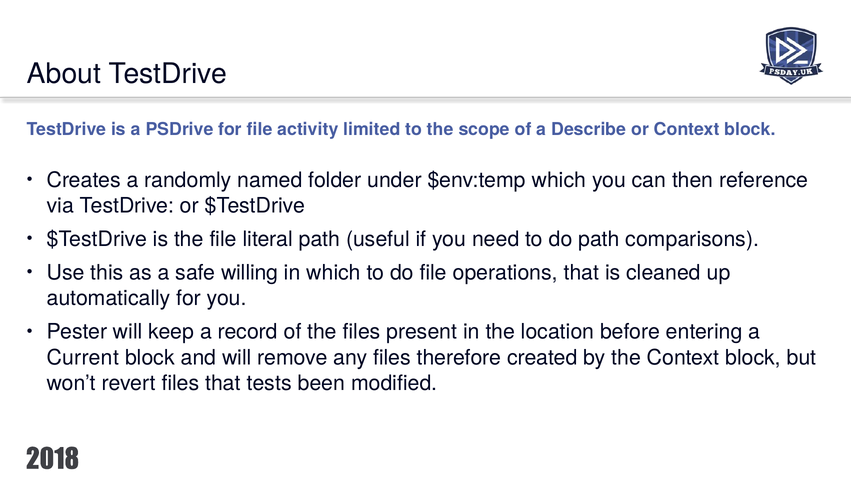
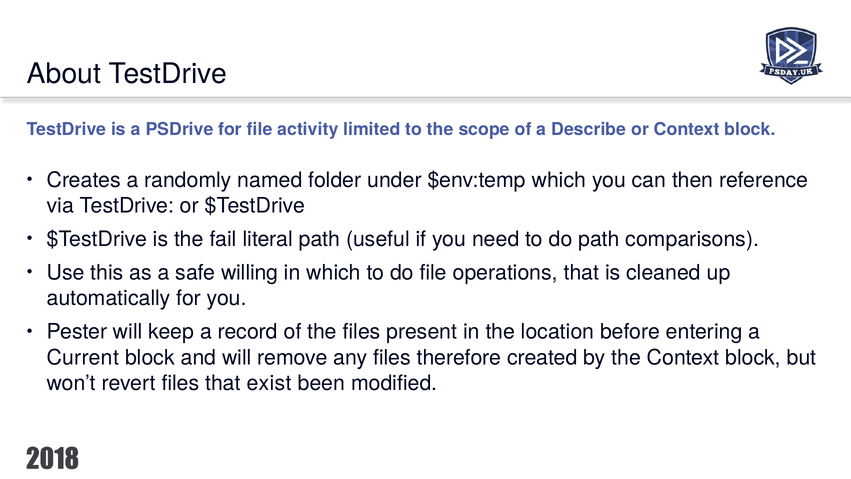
the file: file -> fail (223, 239)
tests: tests -> exist (269, 383)
